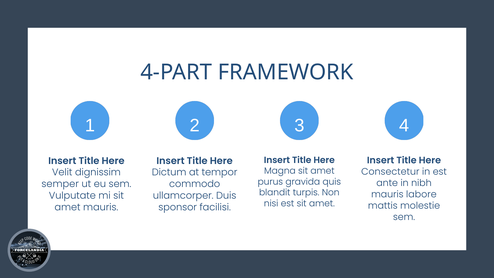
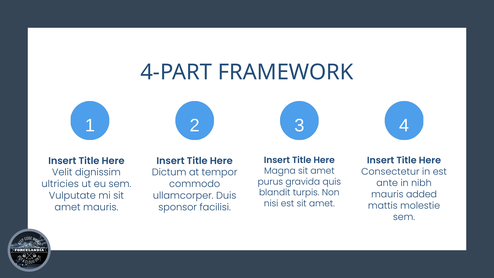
semper: semper -> ultricies (60, 184)
labore: labore -> added (421, 194)
